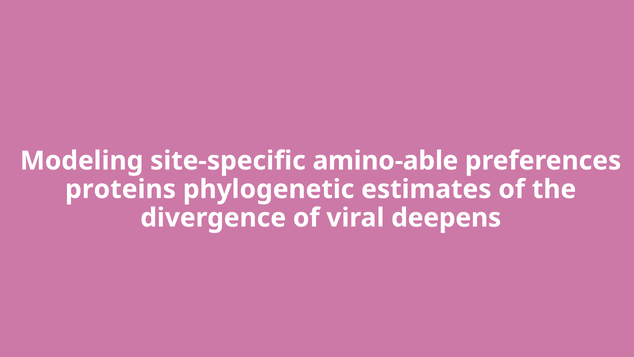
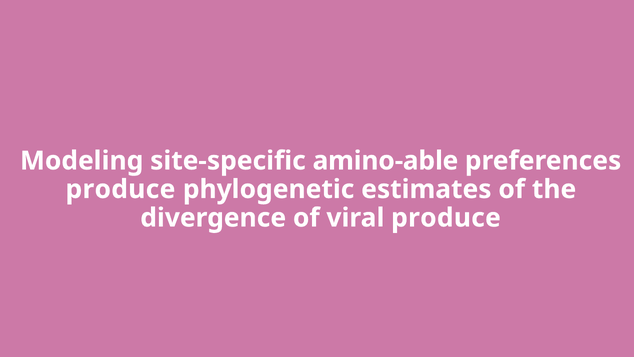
proteins: proteins -> produce (120, 189)
viral deepens: deepens -> produce (446, 218)
